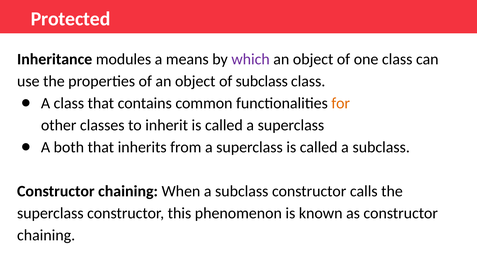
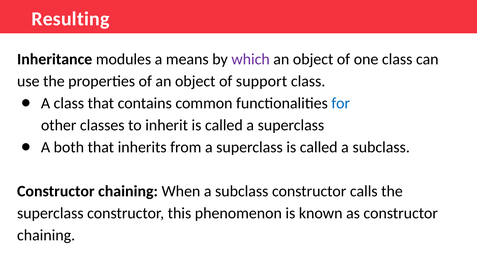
Protected: Protected -> Resulting (70, 19)
of subclass: subclass -> support (262, 81)
for colour: orange -> blue (341, 103)
